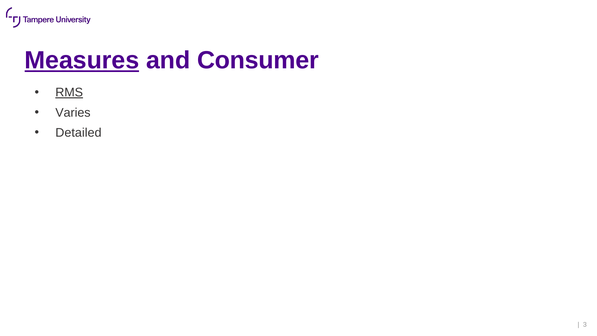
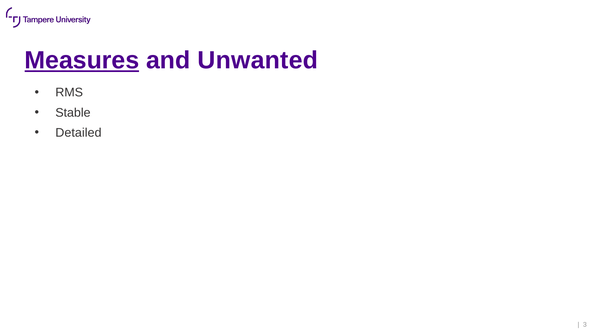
Consumer: Consumer -> Unwanted (258, 60)
RMS underline: present -> none (69, 92)
Varies: Varies -> Stable (73, 113)
